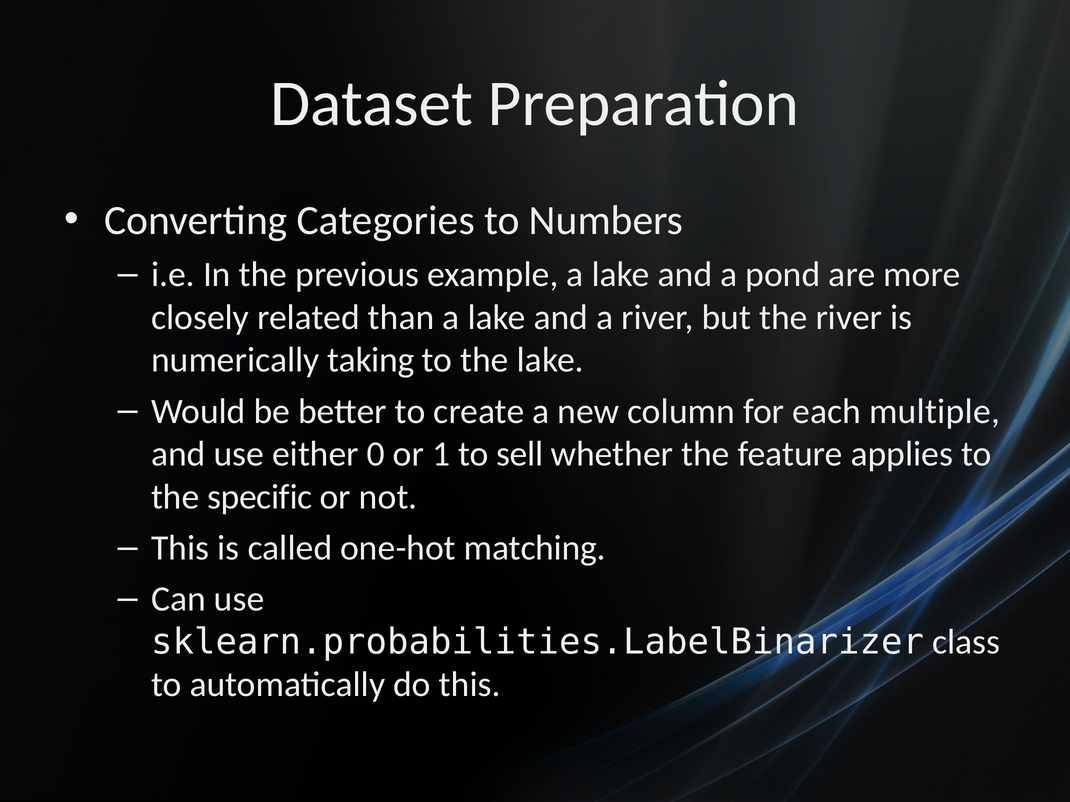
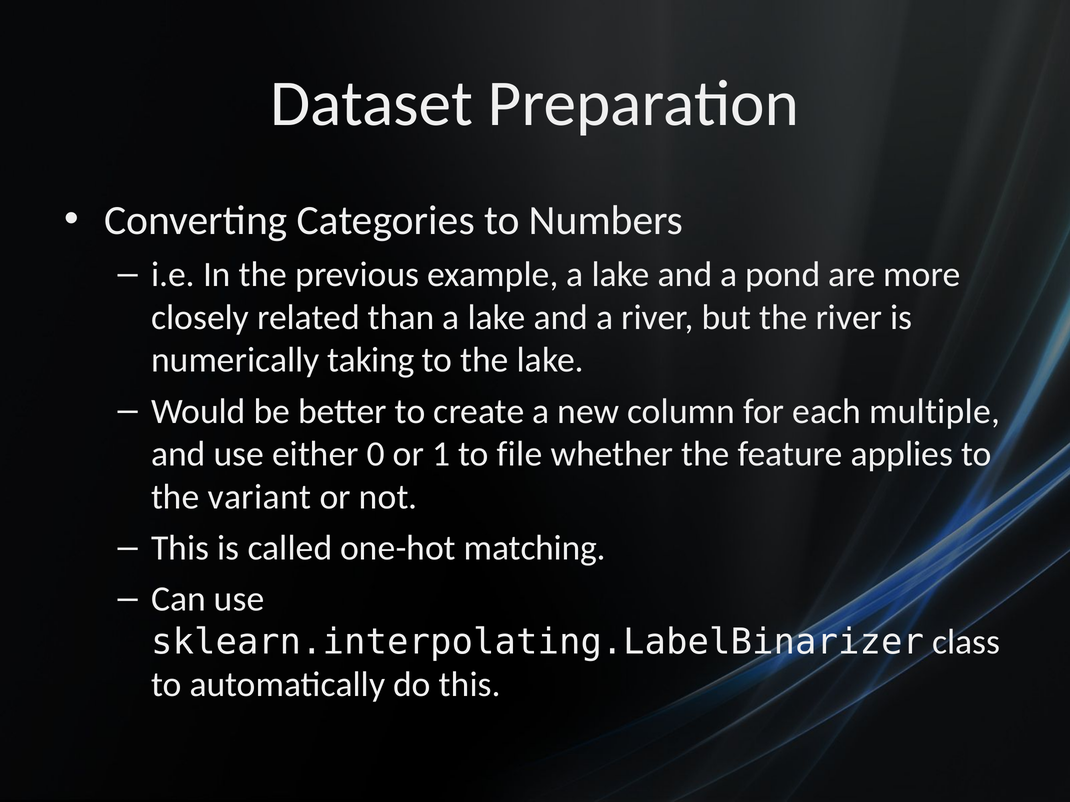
sell: sell -> file (520, 454)
specific: specific -> variant (259, 497)
sklearn.probabilities.LabelBinarizer: sklearn.probabilities.LabelBinarizer -> sklearn.interpolating.LabelBinarizer (538, 642)
